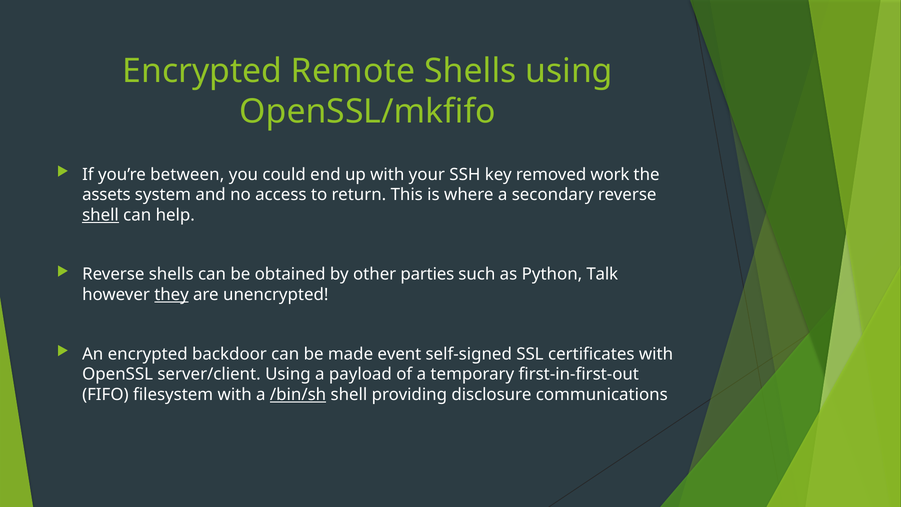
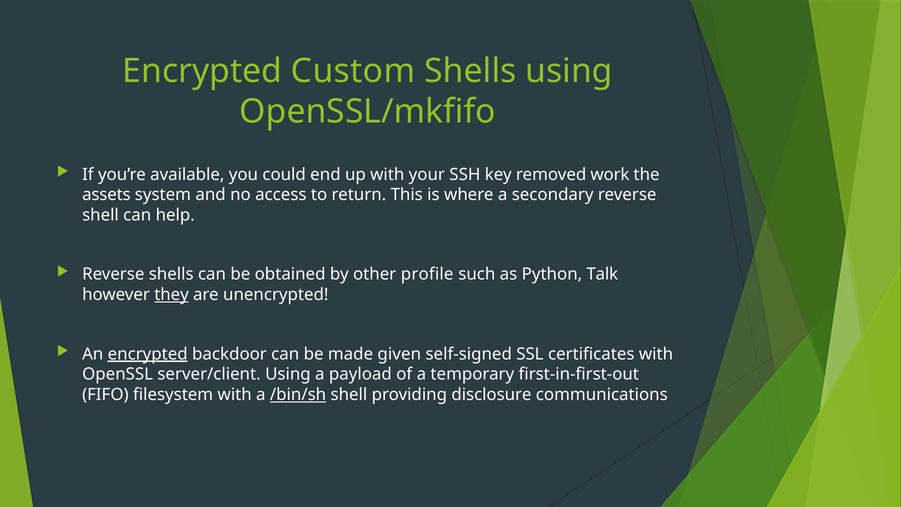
Remote: Remote -> Custom (353, 71)
between: between -> available (187, 174)
shell underline: present -> none (100, 215)
parties: parties -> profile (427, 274)
encrypted underline: none -> present (148, 354)
event: event -> given (399, 354)
